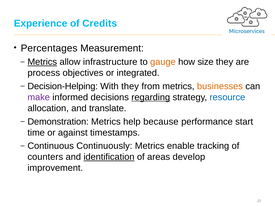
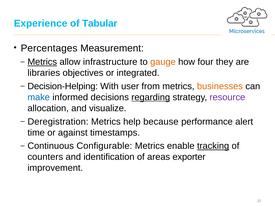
Credits: Credits -> Tabular (100, 23)
size: size -> four (205, 62)
process: process -> libraries (44, 73)
With they: they -> user (130, 86)
make colour: purple -> blue (39, 97)
resource colour: blue -> purple (227, 97)
translate: translate -> visualize (108, 108)
Demonstration: Demonstration -> Deregistration (58, 122)
start: start -> alert (244, 122)
Continuously: Continuously -> Configurable (104, 146)
tracking underline: none -> present (213, 146)
identification underline: present -> none (109, 157)
develop: develop -> exporter (189, 157)
